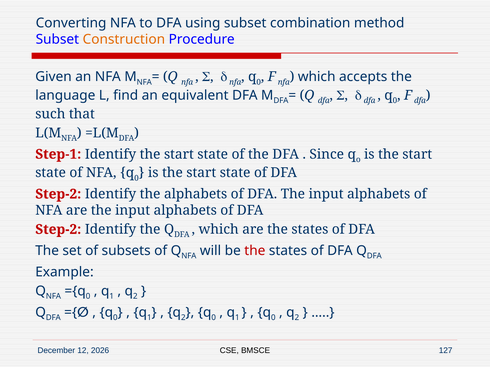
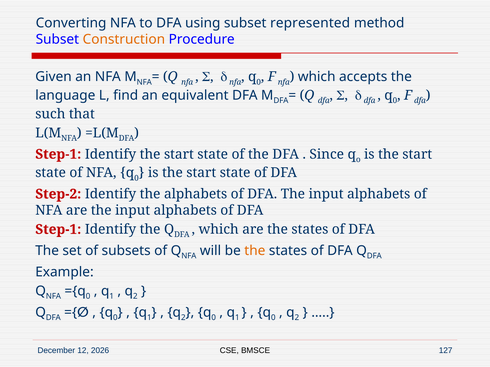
combination: combination -> represented (310, 23)
Step-2: Step-2 -> Step-1 (58, 230)
the colour: red -> orange (255, 251)
